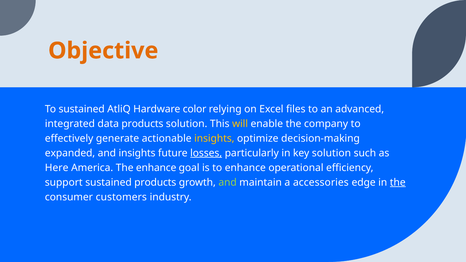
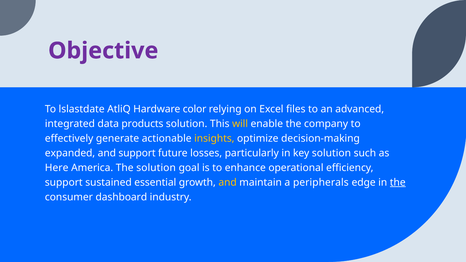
Objective colour: orange -> purple (103, 51)
To sustained: sustained -> lslastdate (82, 109)
and insights: insights -> support (137, 153)
losses underline: present -> none (206, 153)
The enhance: enhance -> solution (156, 168)
sustained products: products -> essential (155, 182)
and colour: light green -> yellow (228, 182)
accessories: accessories -> peripherals (321, 182)
customers: customers -> dashboard (121, 197)
